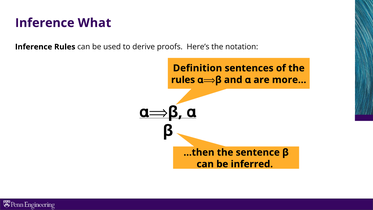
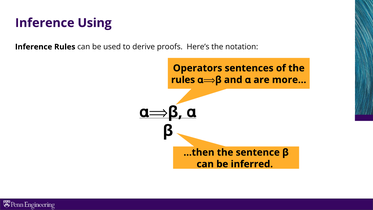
What: What -> Using (95, 23)
Definition: Definition -> Operators (198, 68)
